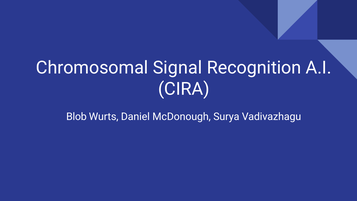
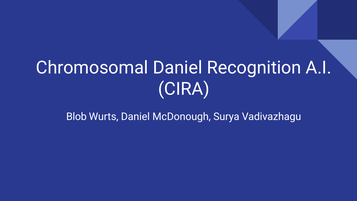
Chromosomal Signal: Signal -> Daniel (178, 68)
